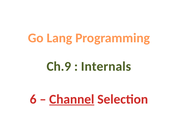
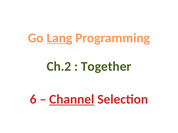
Lang underline: none -> present (59, 38)
Ch.9: Ch.9 -> Ch.2 (59, 67)
Internals: Internals -> Together (106, 67)
